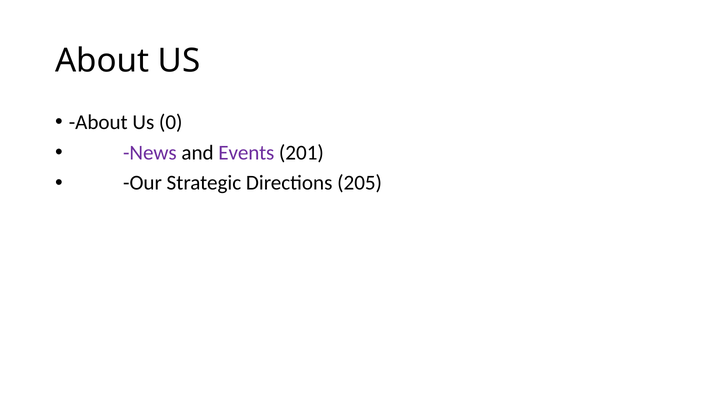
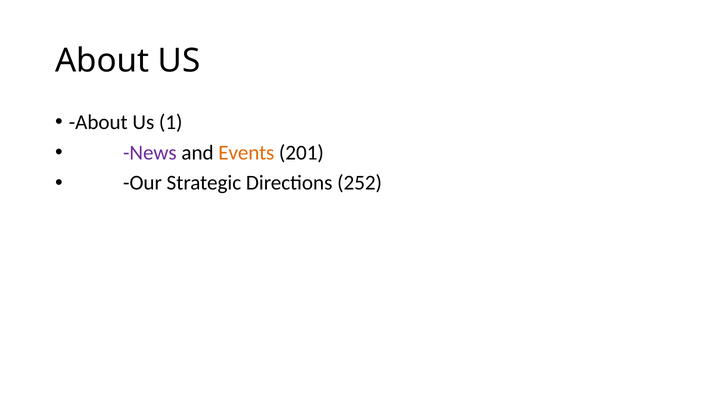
0: 0 -> 1 (171, 122)
Events colour: purple -> orange (246, 153)
205: 205 -> 252 (360, 183)
